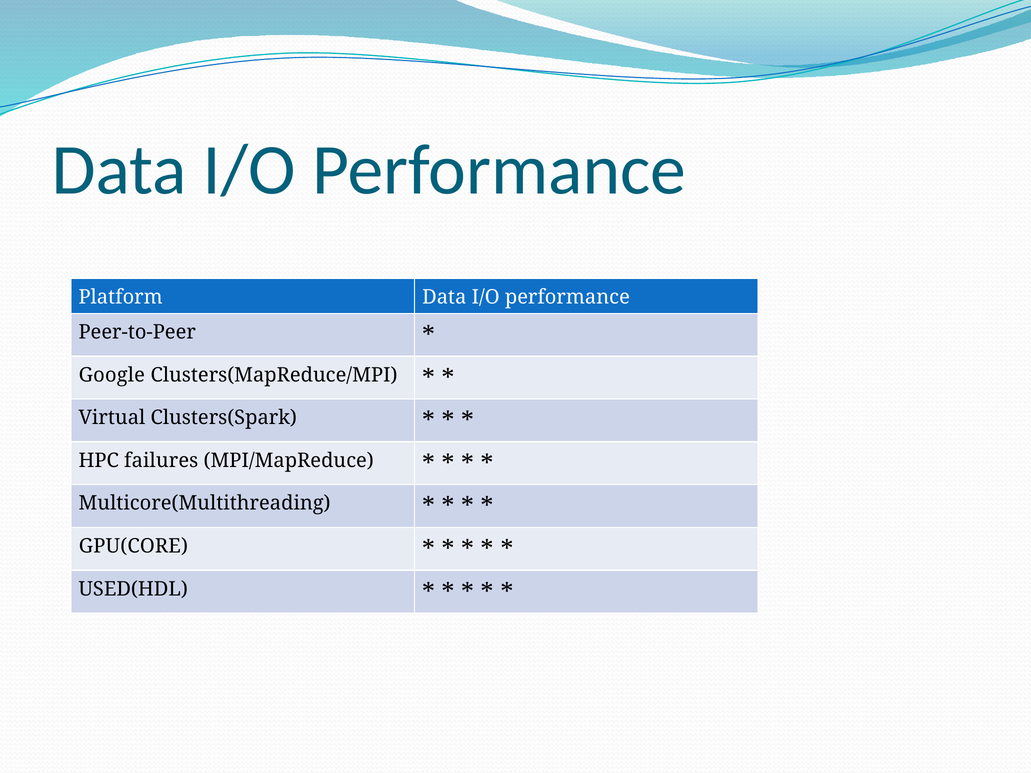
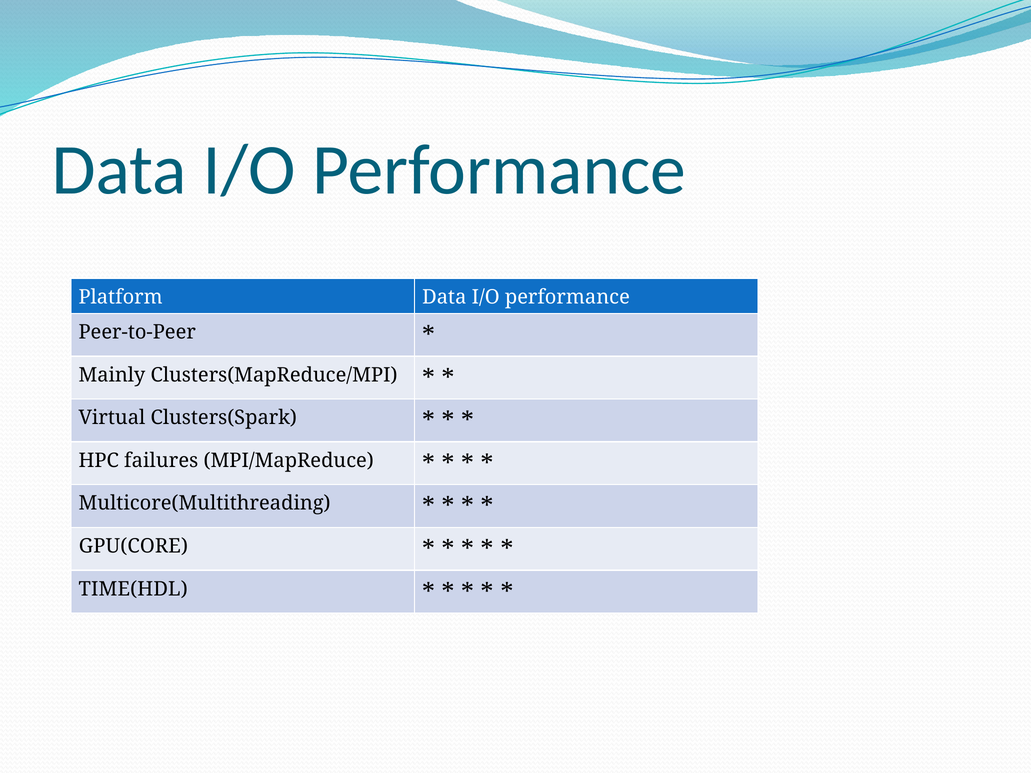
Google: Google -> Mainly (112, 375)
USED(HDL: USED(HDL -> TIME(HDL (133, 589)
